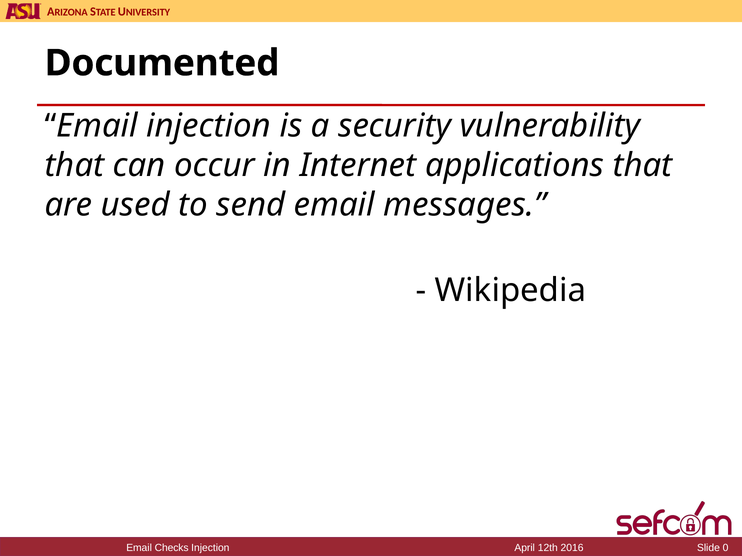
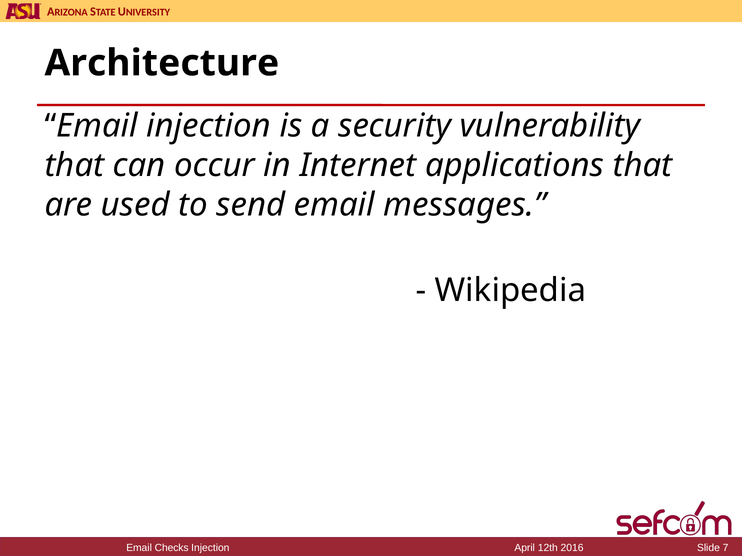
Documented: Documented -> Architecture (162, 63)
0: 0 -> 7 (726, 549)
